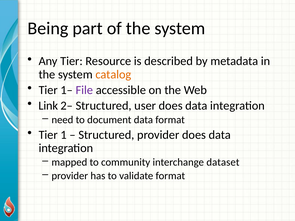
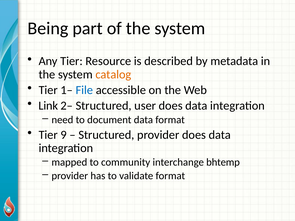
File colour: purple -> blue (84, 90)
1: 1 -> 9 (64, 135)
dataset: dataset -> bhtemp (223, 162)
